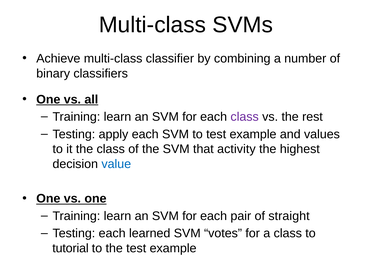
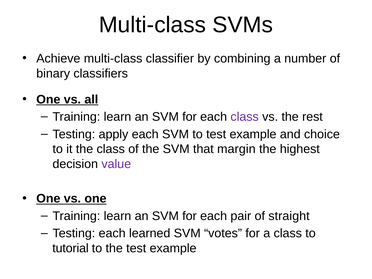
values: values -> choice (322, 134)
activity: activity -> margin (236, 149)
value colour: blue -> purple (116, 164)
